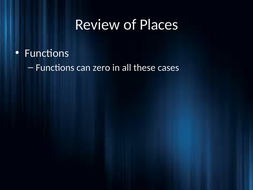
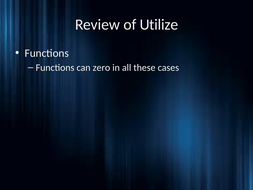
Places: Places -> Utilize (159, 24)
